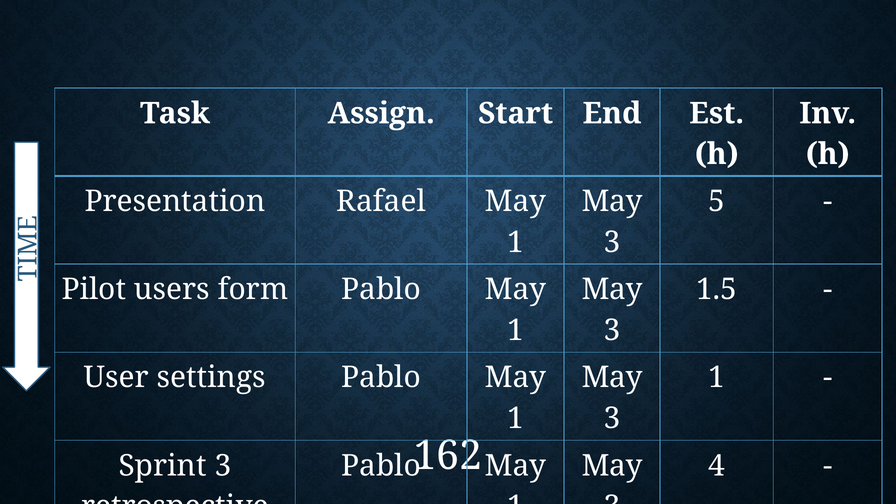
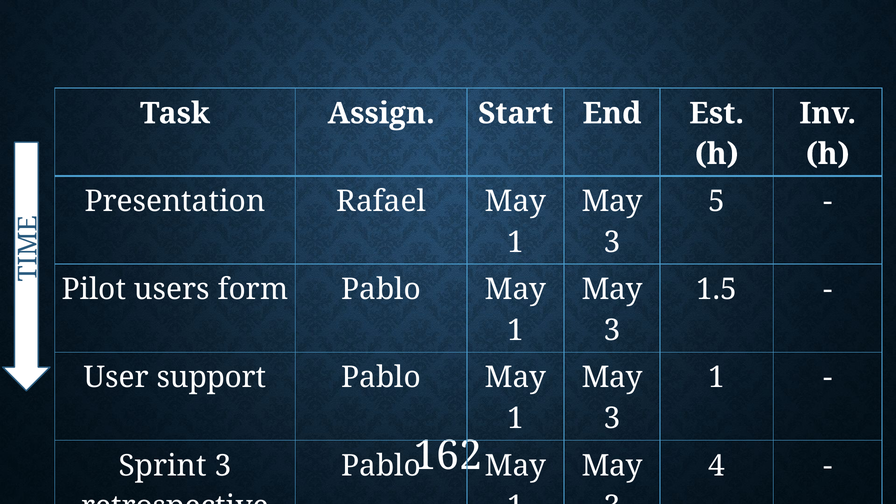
settings: settings -> support (211, 378)
